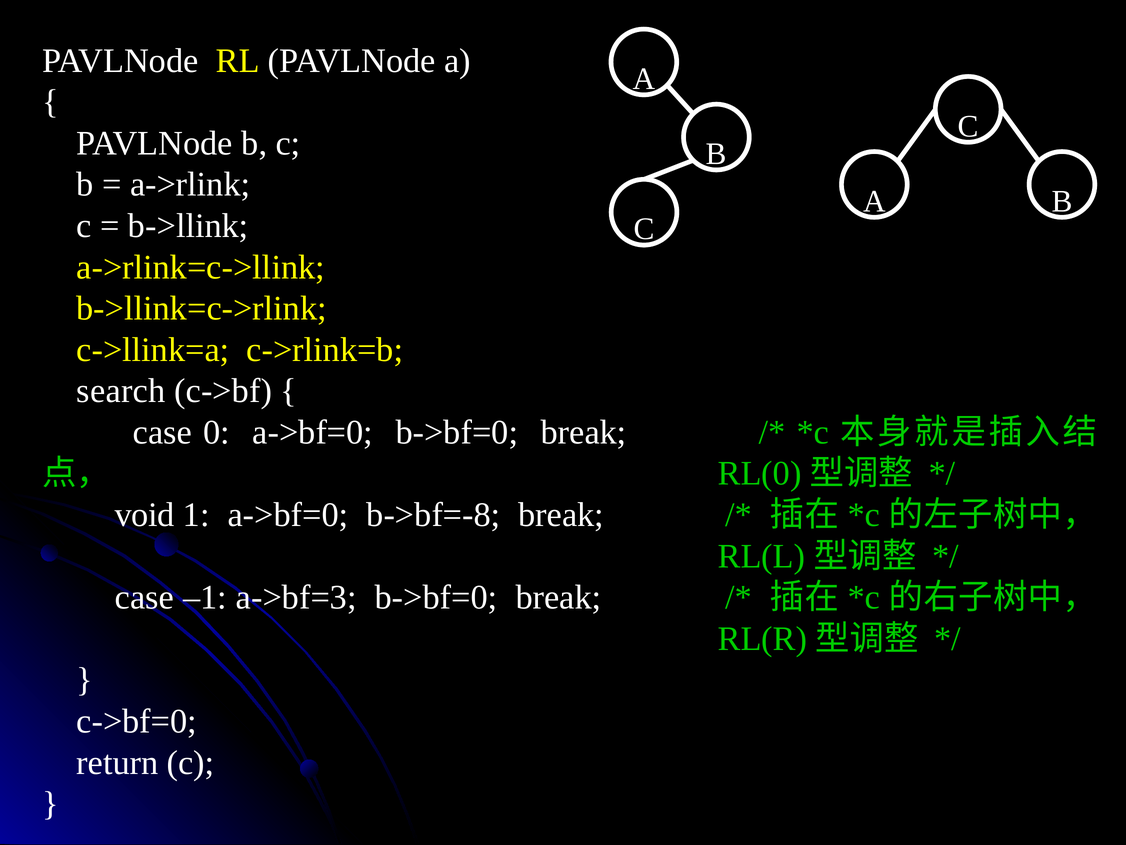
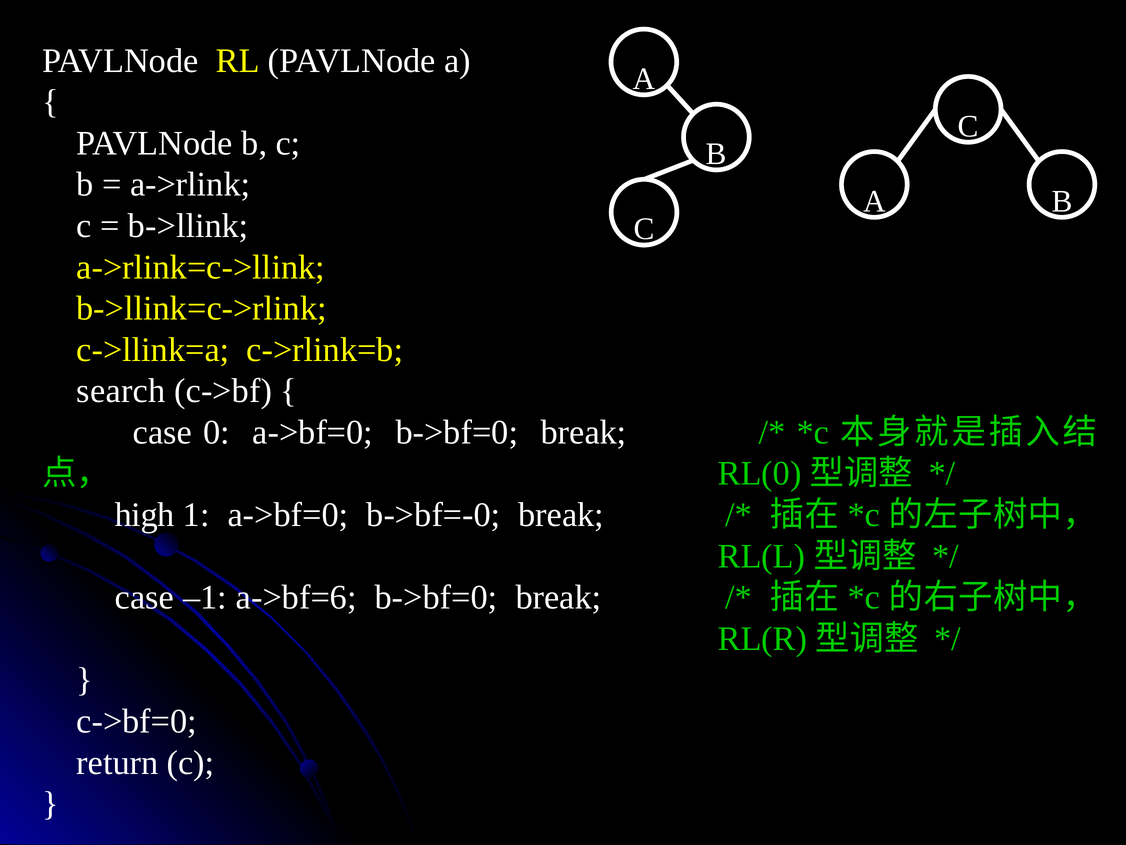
void: void -> high (145, 515)
b->bf=-8: b->bf=-8 -> b->bf=-0 (433, 515)
a->bf=3: a->bf=3 -> a->bf=6 (296, 597)
